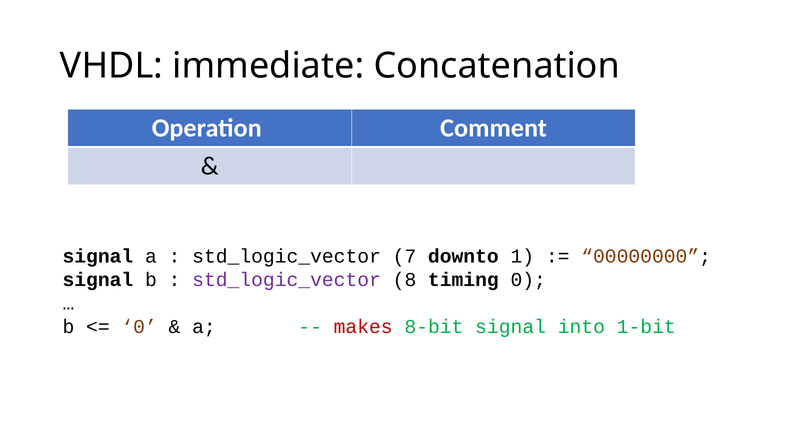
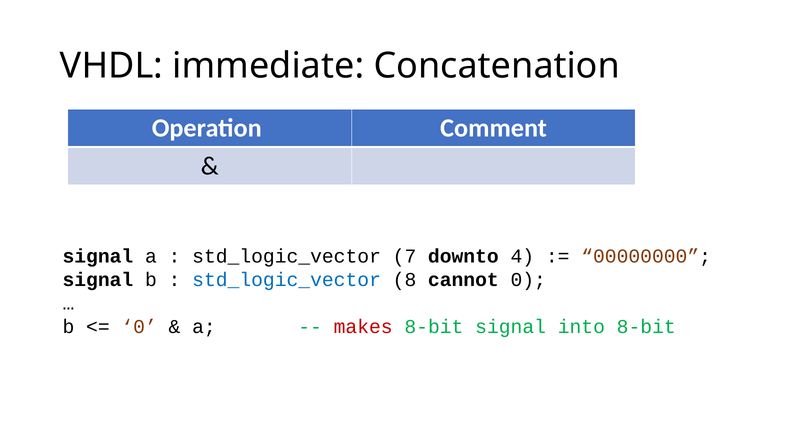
1: 1 -> 4 (522, 256)
std_logic_vector colour: purple -> blue (287, 280)
timing: timing -> cannot (463, 280)
into 1-bit: 1-bit -> 8-bit (646, 327)
